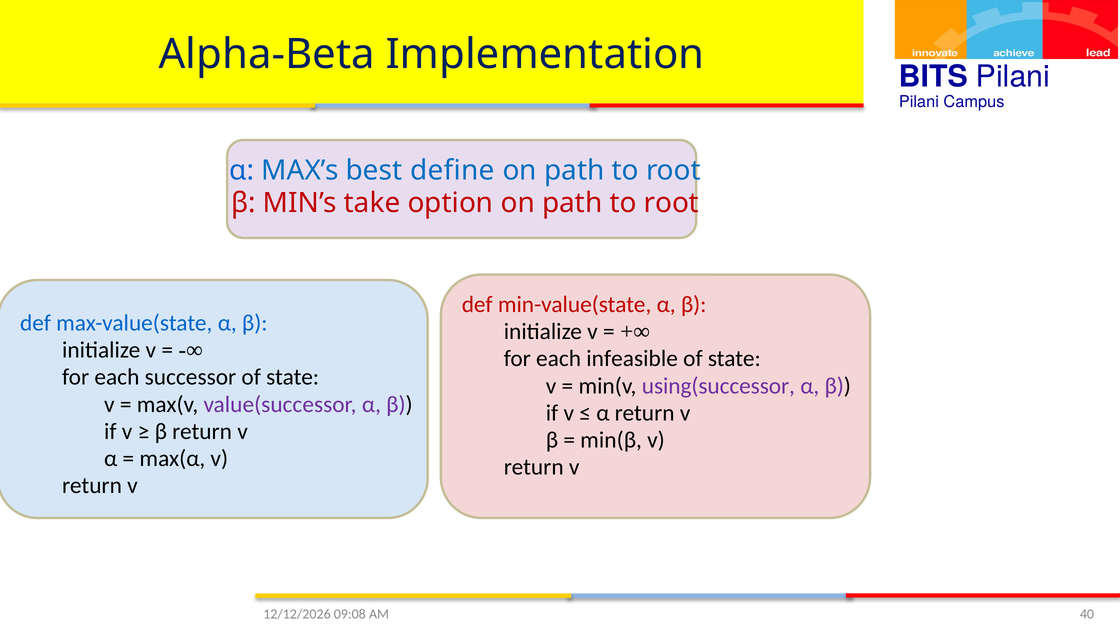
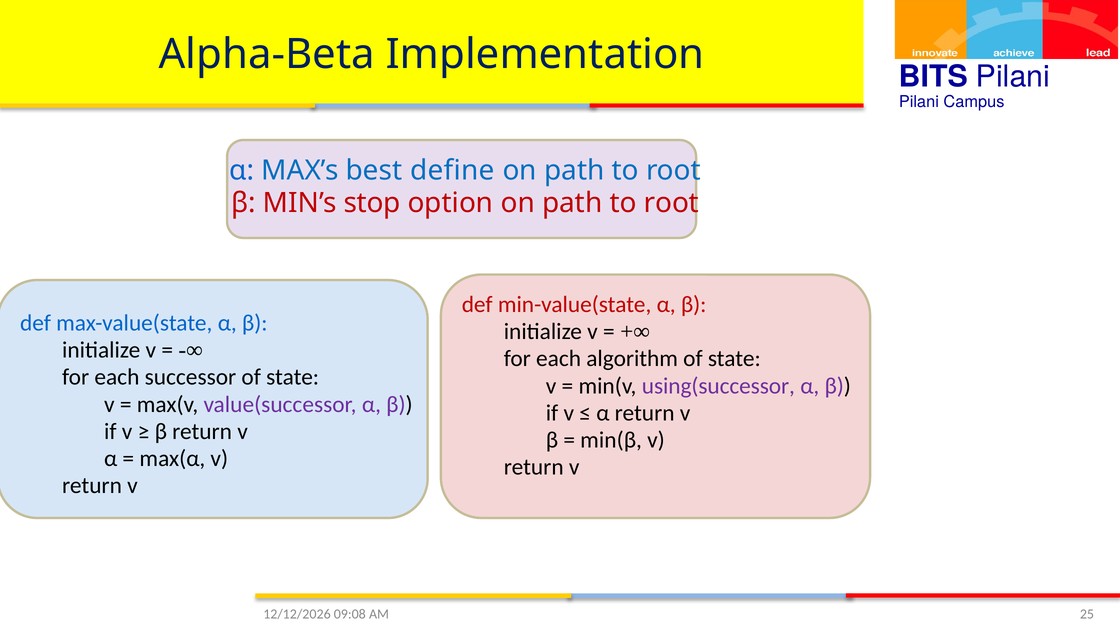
take: take -> stop (372, 203)
infeasible: infeasible -> algorithm (632, 359)
40: 40 -> 25 (1087, 614)
